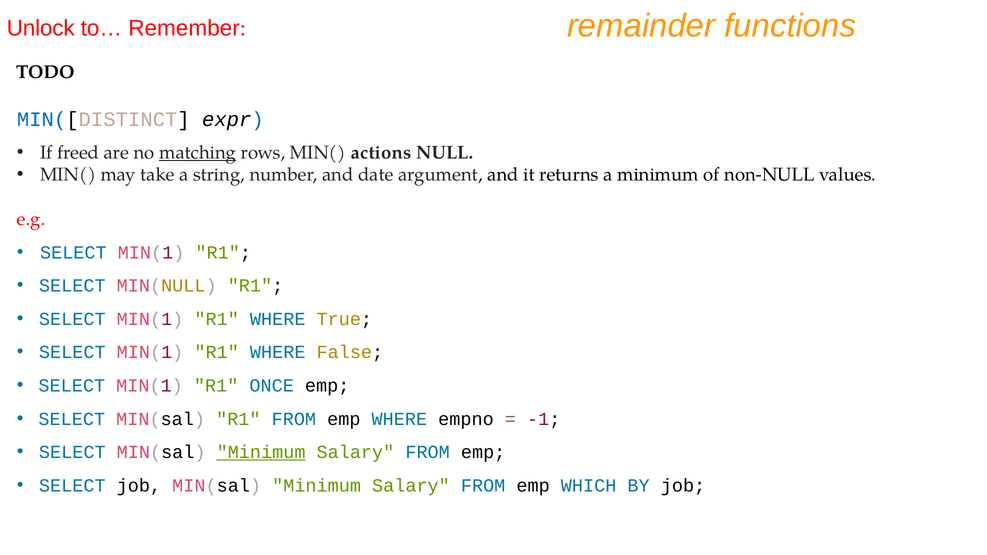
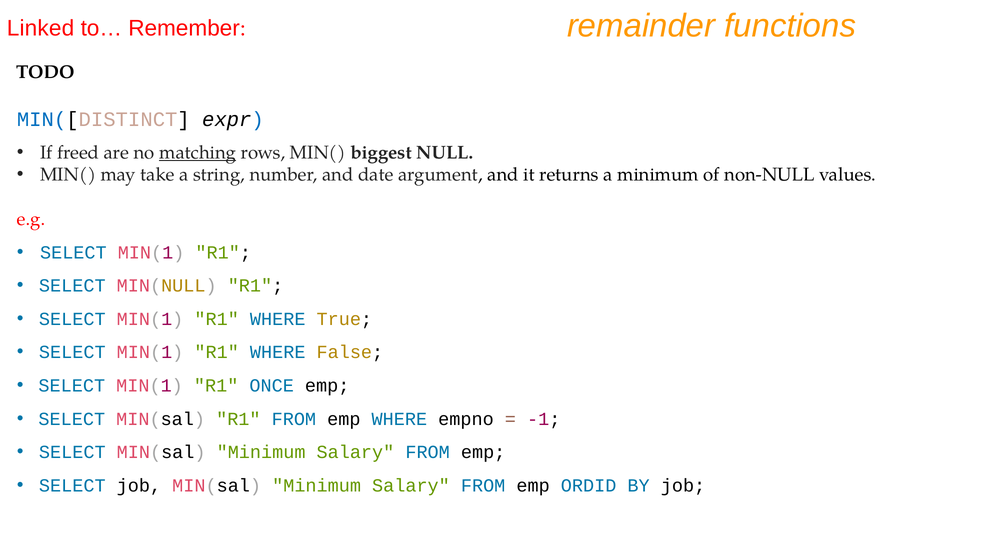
Unlock: Unlock -> Linked (40, 28)
actions: actions -> biggest (381, 153)
Minimum underline: present -> none (261, 452)
WHICH: WHICH -> ORDID (589, 486)
